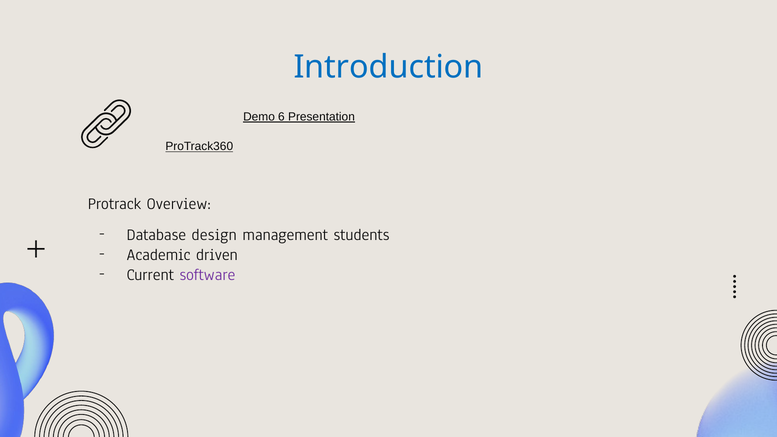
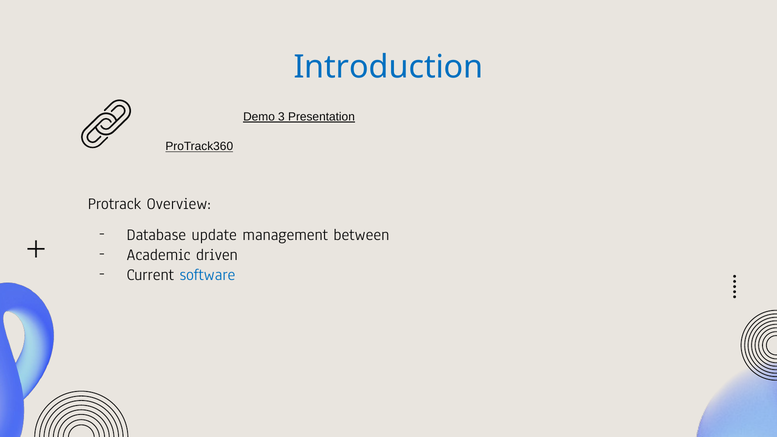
6: 6 -> 3 (281, 117)
design: design -> update (214, 235)
students: students -> between (361, 235)
software colour: purple -> blue (207, 275)
